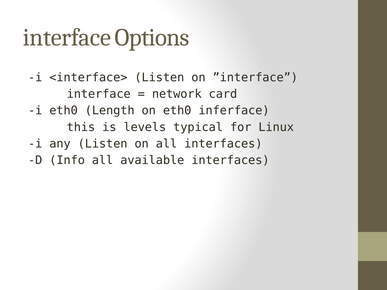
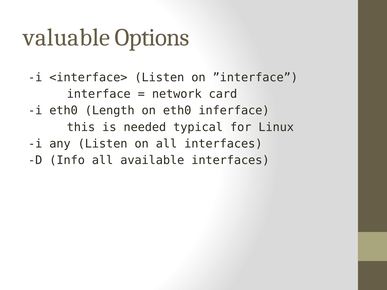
interface: interface -> valuable (67, 38)
levels: levels -> needed (145, 127)
